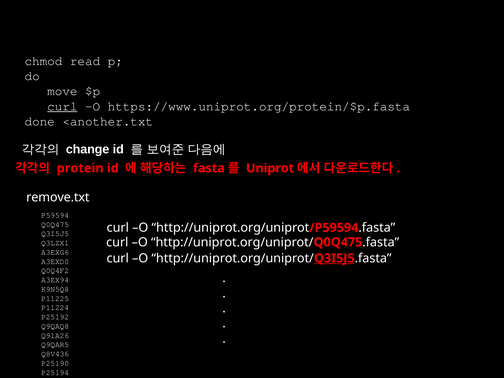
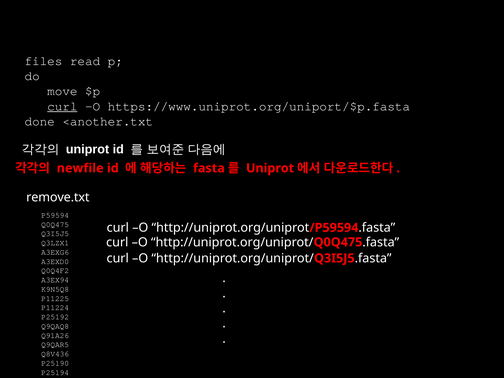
chmod: chmod -> files (43, 61)
https://www.uniprot.org/protein/$p.fasta: https://www.uniprot.org/protein/$p.fasta -> https://www.uniprot.org/uniport/$p.fasta (259, 106)
change: change -> uniprot (88, 149)
protein: protein -> newfile (80, 168)
Q3I5J5 underline: present -> none (334, 258)
